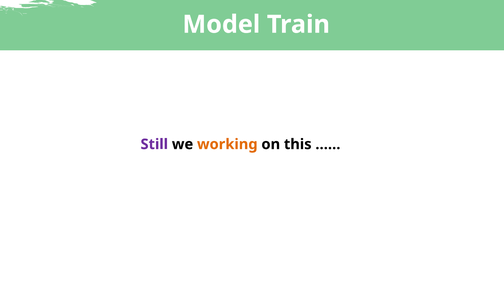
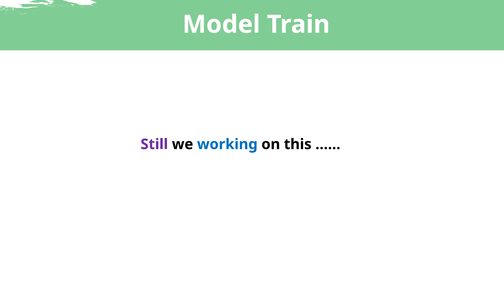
working colour: orange -> blue (227, 145)
